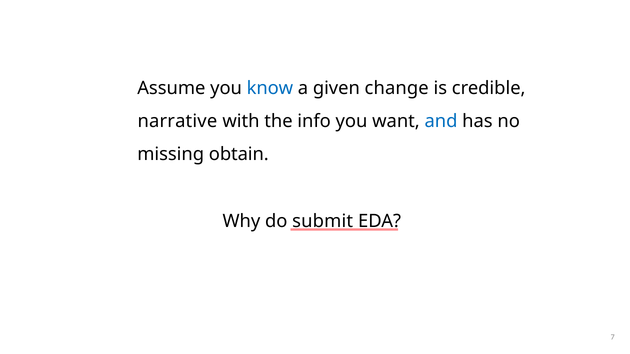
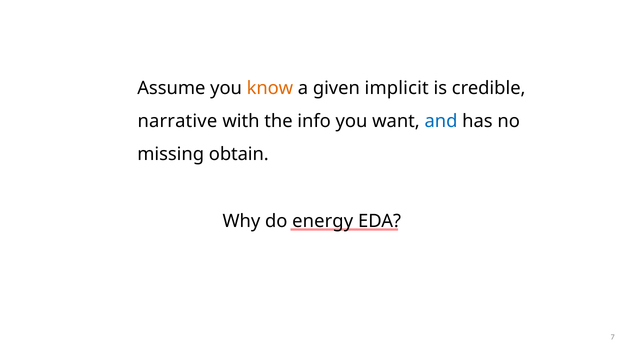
know colour: blue -> orange (270, 88)
change: change -> implicit (397, 88)
submit: submit -> energy (323, 221)
